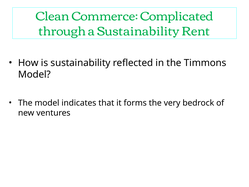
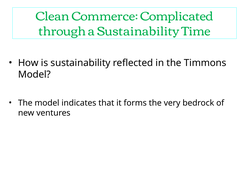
Rent: Rent -> Time (196, 31)
